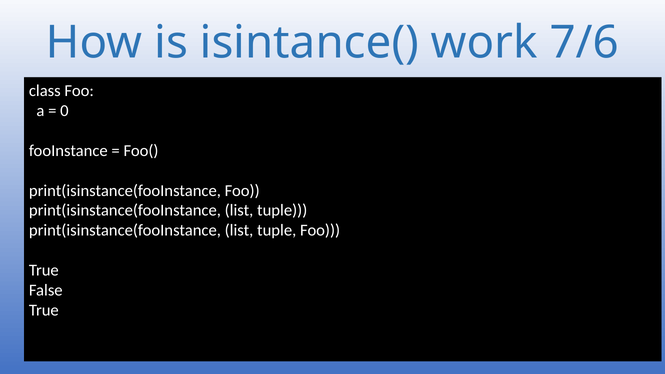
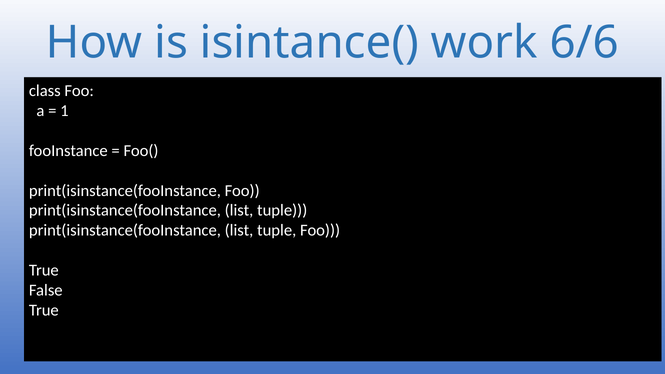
7/6: 7/6 -> 6/6 (584, 43)
0: 0 -> 1 (64, 111)
